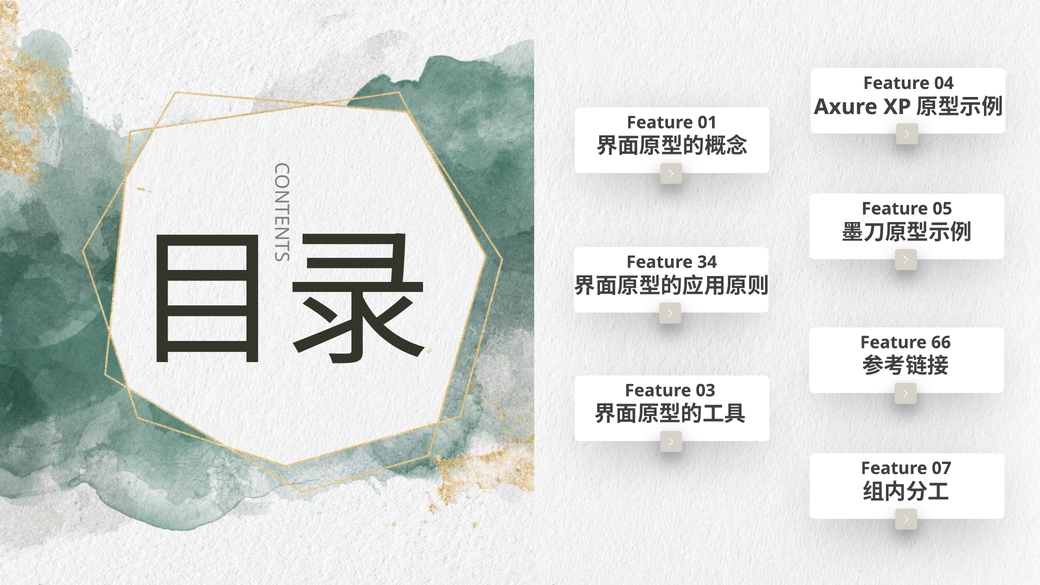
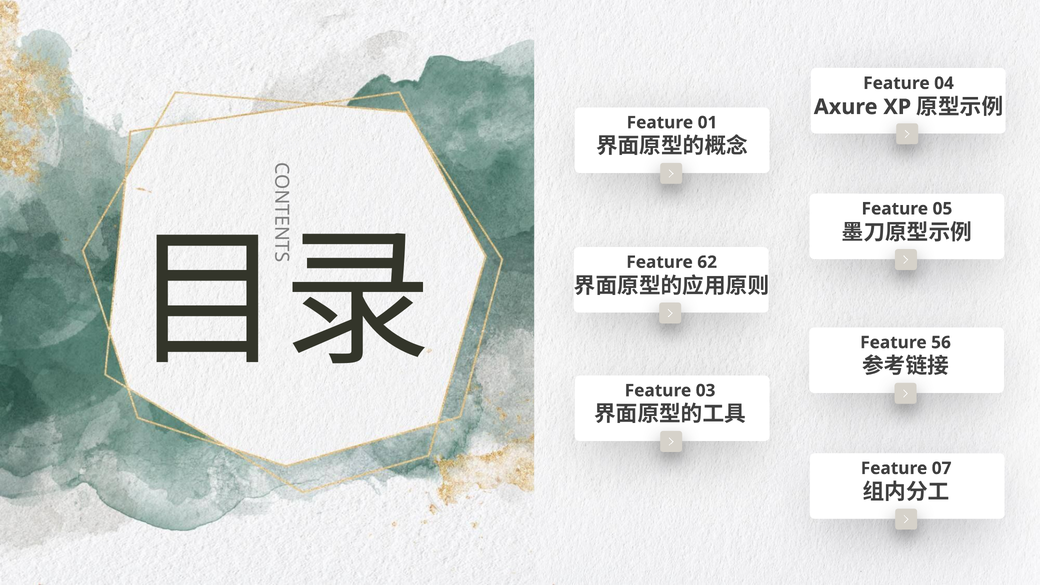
34: 34 -> 62 (707, 262)
66: 66 -> 56 (941, 343)
